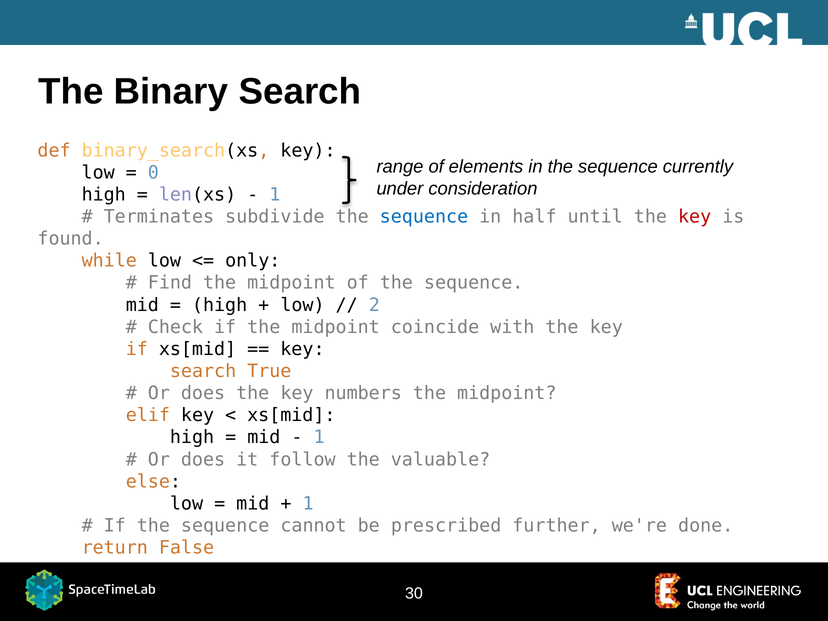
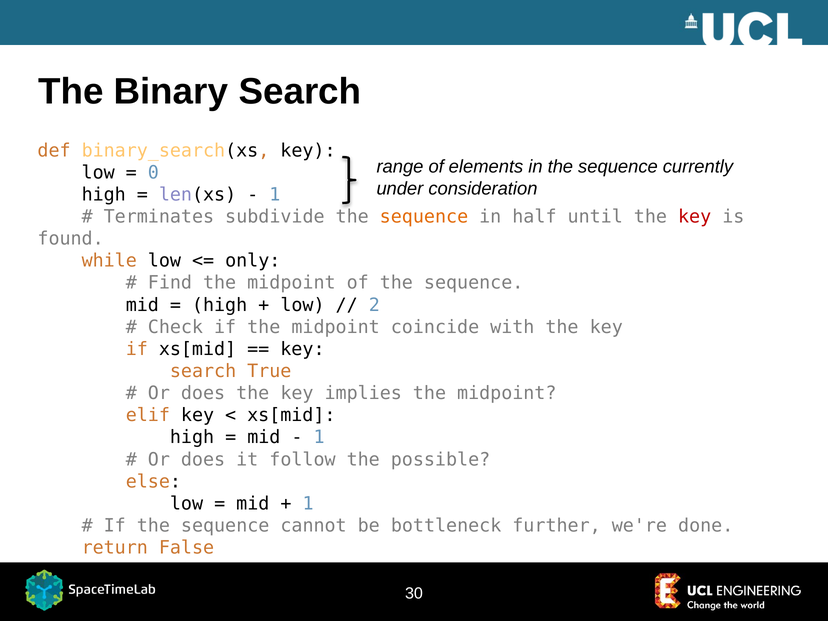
sequence colour: blue -> orange (424, 217)
numbers: numbers -> implies (363, 393)
valuable: valuable -> possible (441, 459)
prescribed: prescribed -> bottleneck (446, 526)
